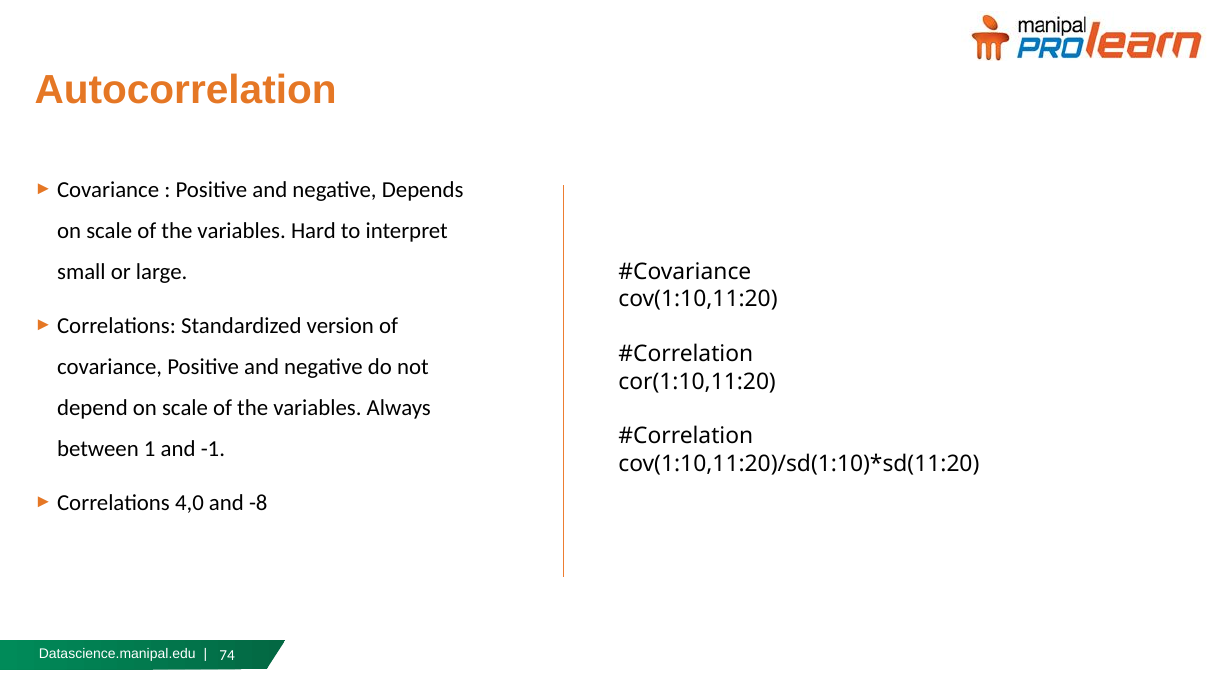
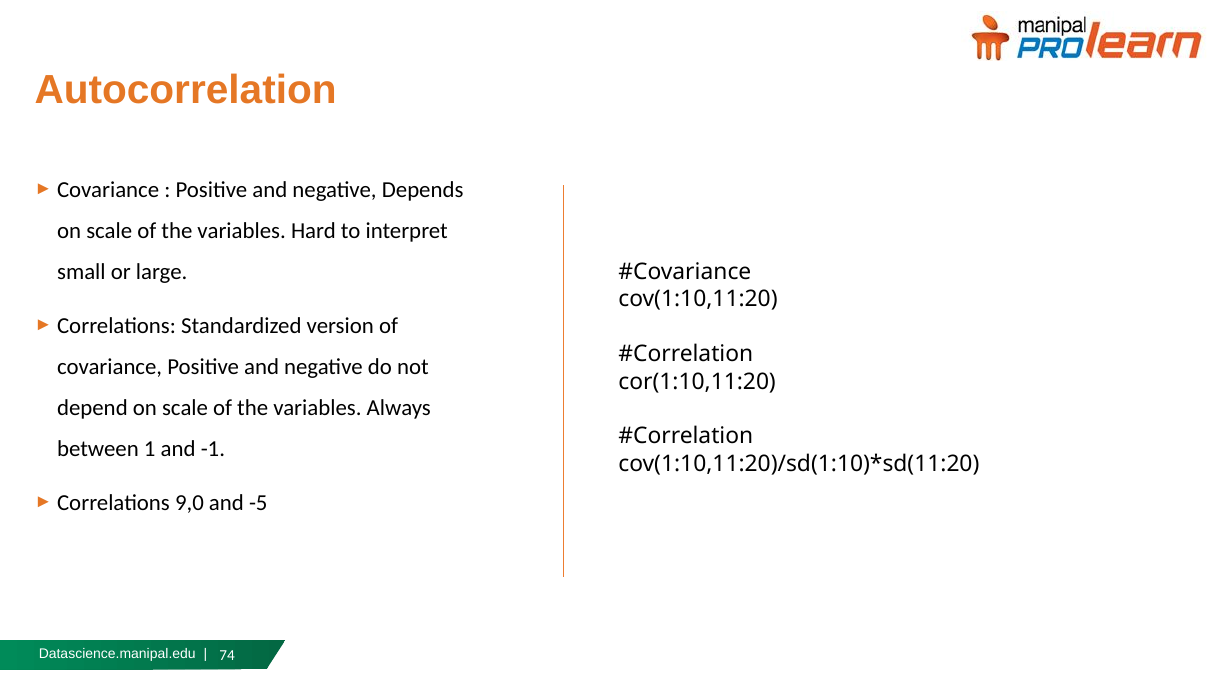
4,0: 4,0 -> 9,0 (189, 503)
-8: -8 -> -5 (258, 503)
